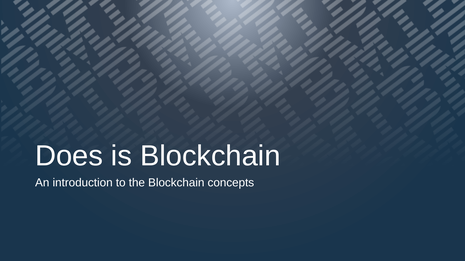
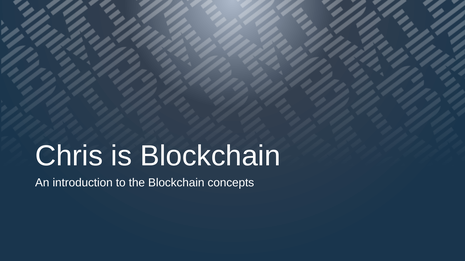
Does: Does -> Chris (69, 156)
